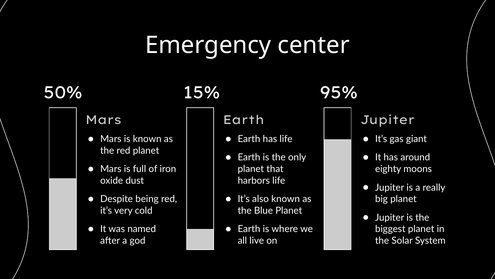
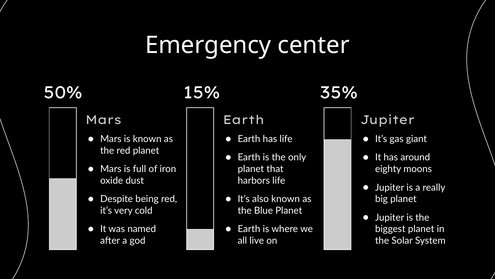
95%: 95% -> 35% (339, 92)
